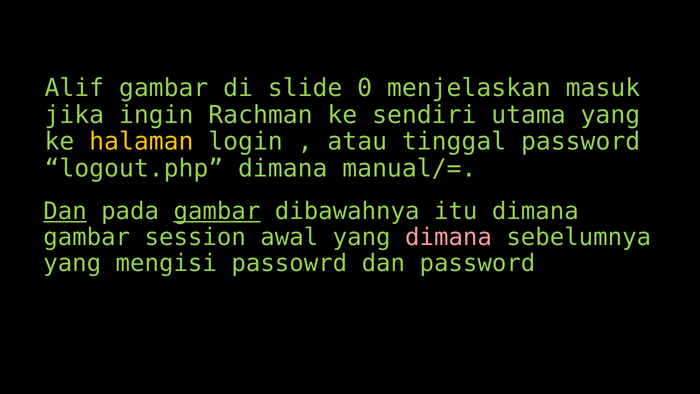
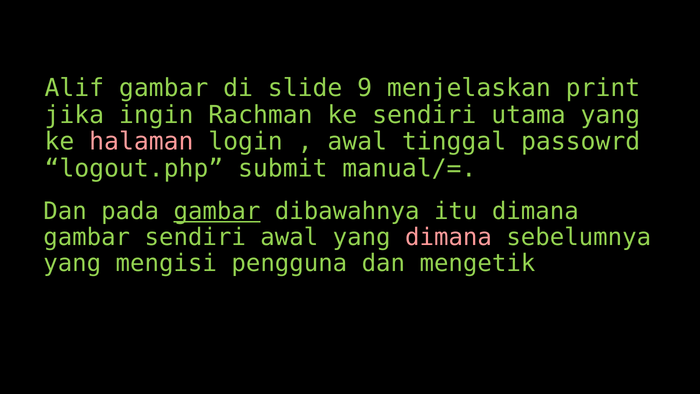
0: 0 -> 9 (365, 88)
masuk: masuk -> print (603, 88)
halaman colour: yellow -> pink (141, 142)
atau: atau -> awal (357, 142)
tinggal password: password -> passowrd (581, 142)
logout.php dimana: dimana -> submit (283, 168)
Dan underline: present -> none (65, 211)
gambar session: session -> sendiri (195, 237)
passowrd: passowrd -> pengguna (289, 263)
dan password: password -> mengetik (477, 263)
